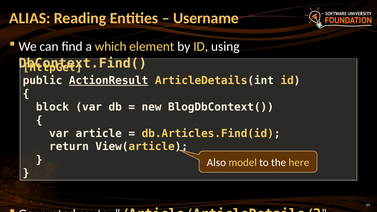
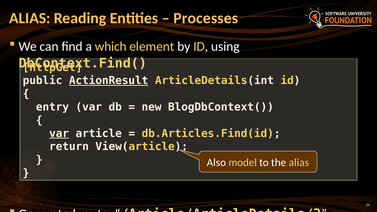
Username: Username -> Processes (206, 18)
block: block -> entry (52, 107)
var underline: none -> present (59, 133)
the here: here -> alias (299, 163)
